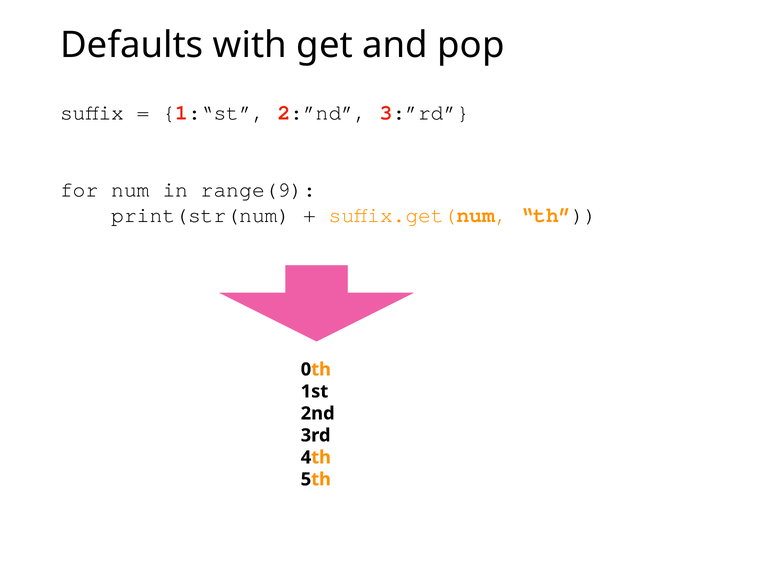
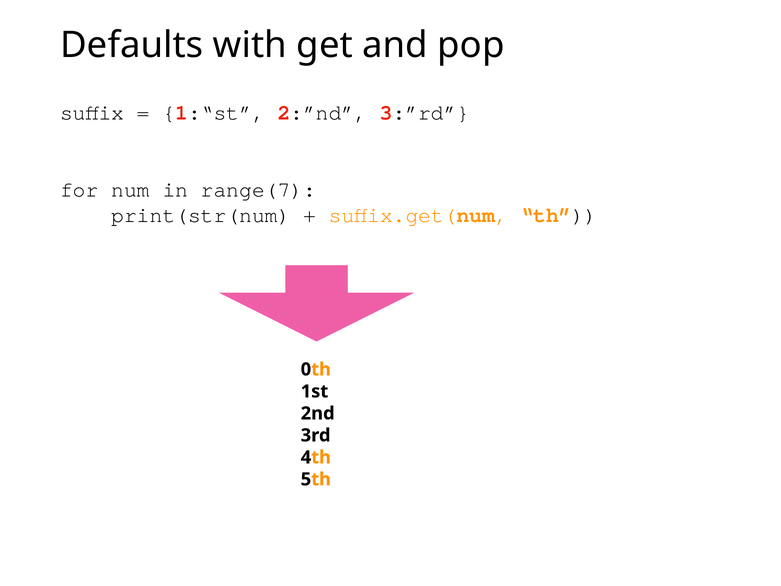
range(9: range(9 -> range(7 (258, 190)
